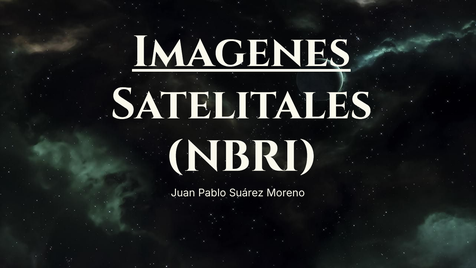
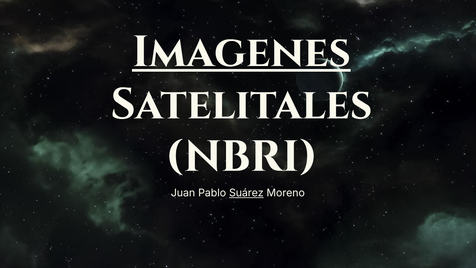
Suárez underline: none -> present (246, 193)
